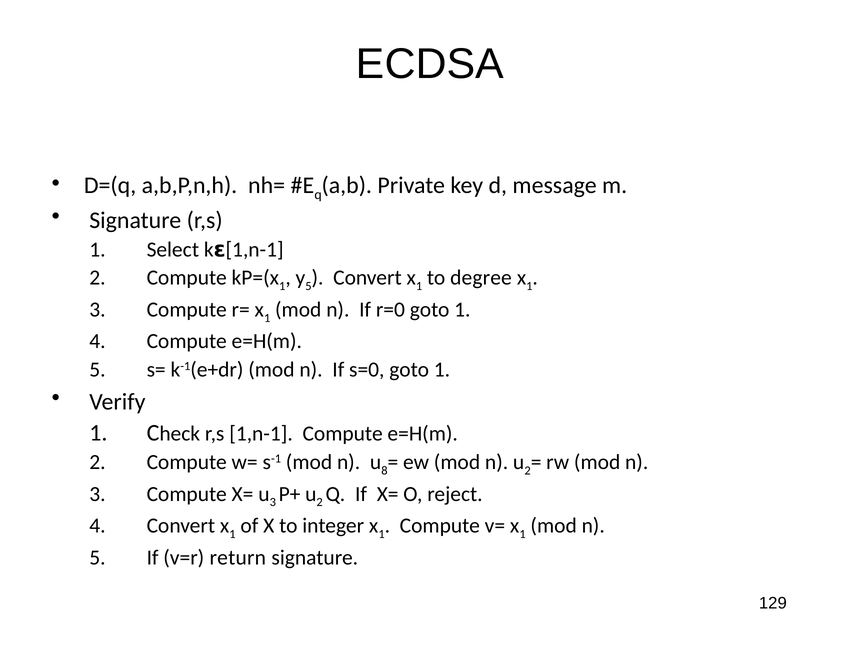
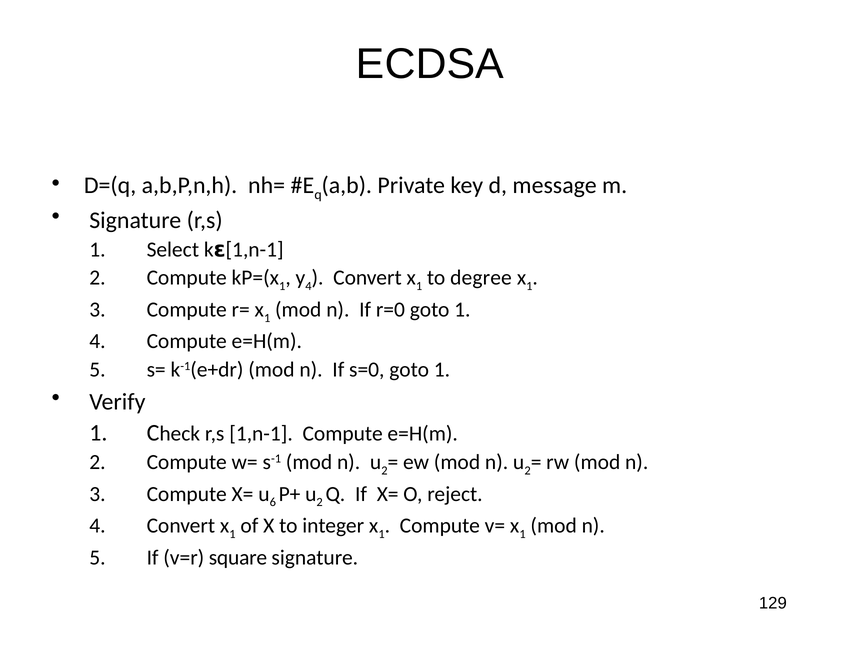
5: 5 -> 4 (308, 286)
8: 8 -> 2 (384, 471)
3: 3 -> 6 (273, 502)
return: return -> square (238, 557)
